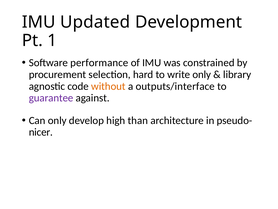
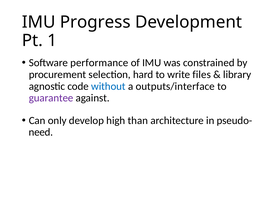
Updated: Updated -> Progress (95, 22)
write only: only -> files (202, 74)
without colour: orange -> blue (108, 86)
nicer: nicer -> need (41, 132)
